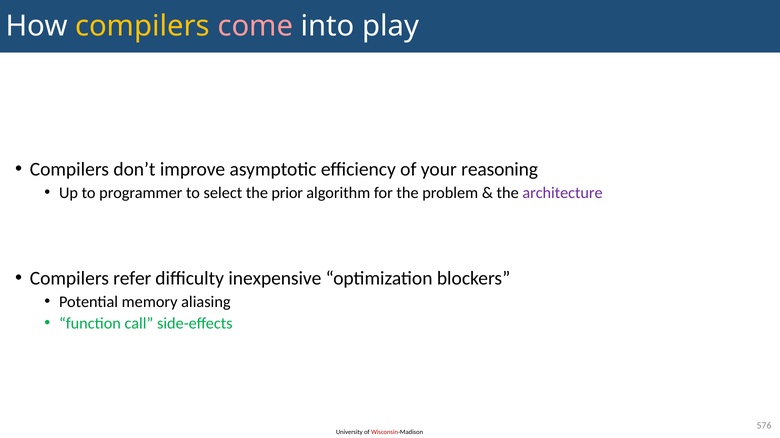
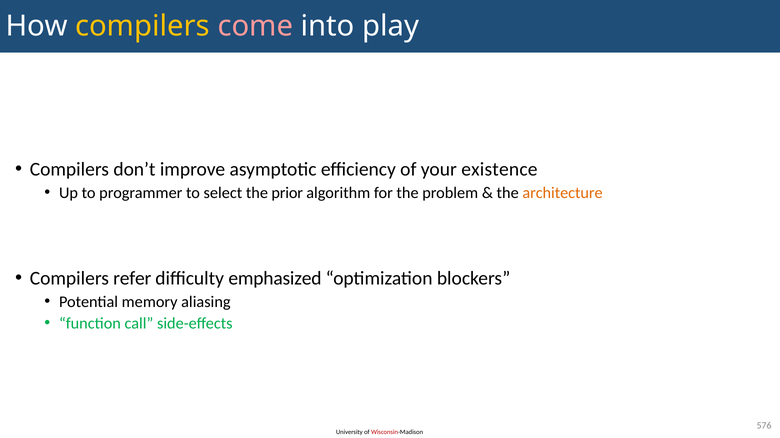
reasoning: reasoning -> existence (499, 170)
architecture colour: purple -> orange (563, 193)
inexpensive: inexpensive -> emphasized (275, 279)
